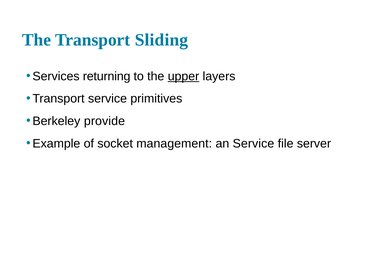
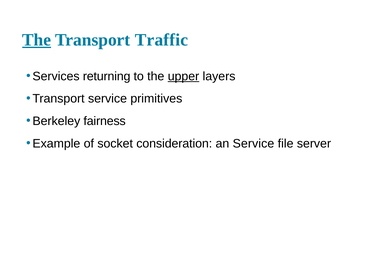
The underline: none -> present (37, 40)
Sliding: Sliding -> Traffic (161, 40)
provide: provide -> fairness (105, 121)
management: management -> consideration (174, 144)
